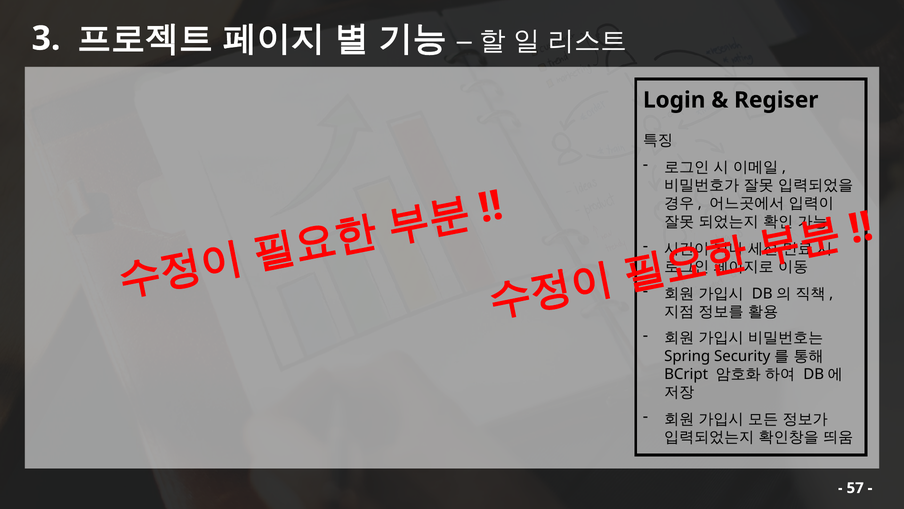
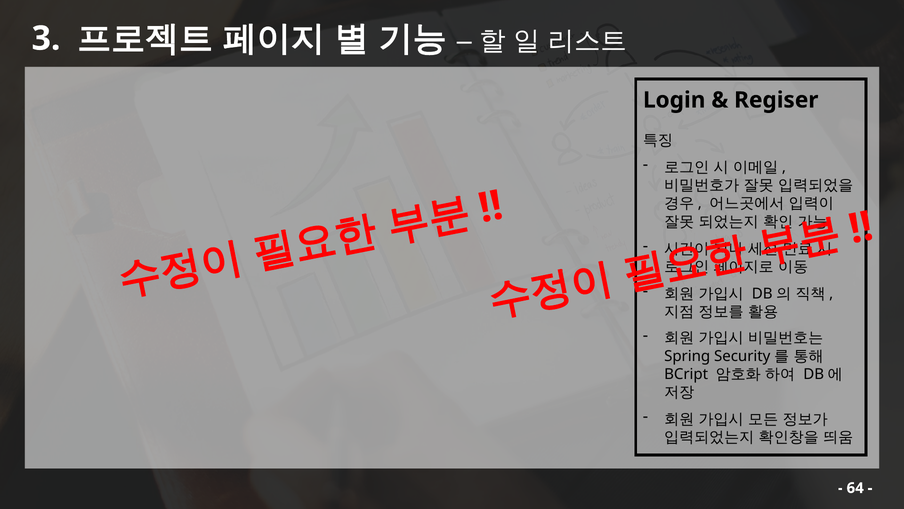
57: 57 -> 64 (855, 488)
